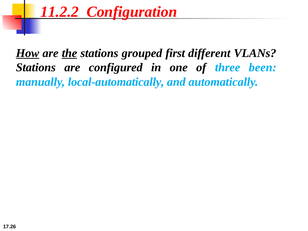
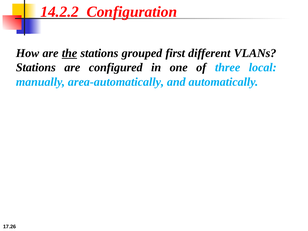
11.2.2: 11.2.2 -> 14.2.2 (60, 12)
How underline: present -> none (28, 53)
been: been -> local (263, 68)
local-automatically: local-automatically -> area-automatically (116, 82)
